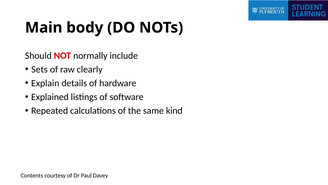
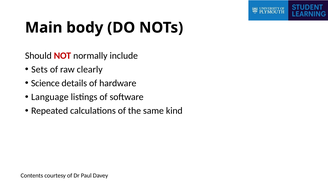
Explain: Explain -> Science (45, 83)
Explained: Explained -> Language (50, 97)
